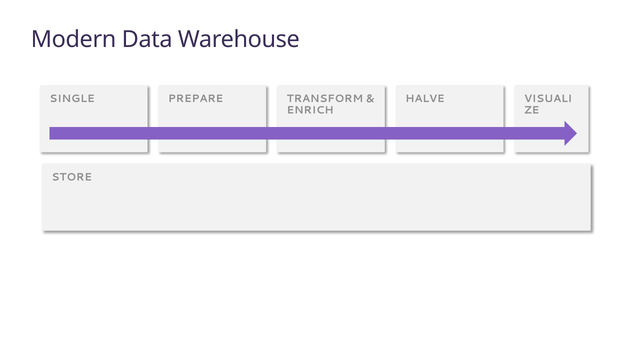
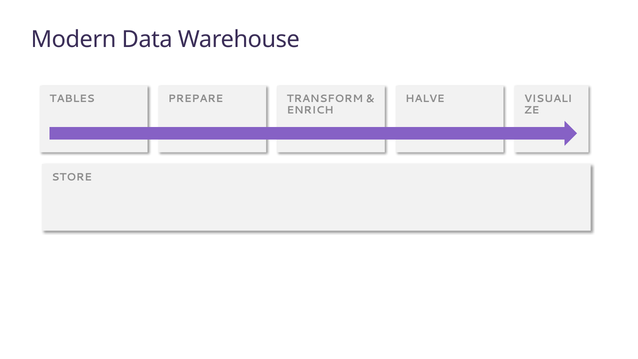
SINGLE: SINGLE -> TABLES (72, 99)
